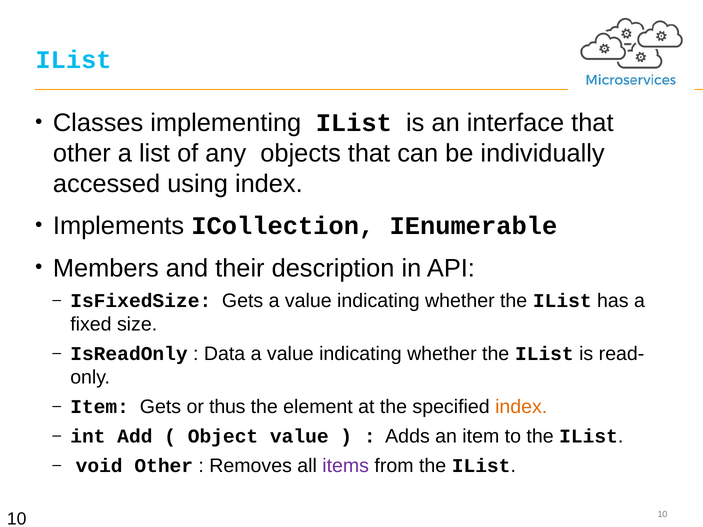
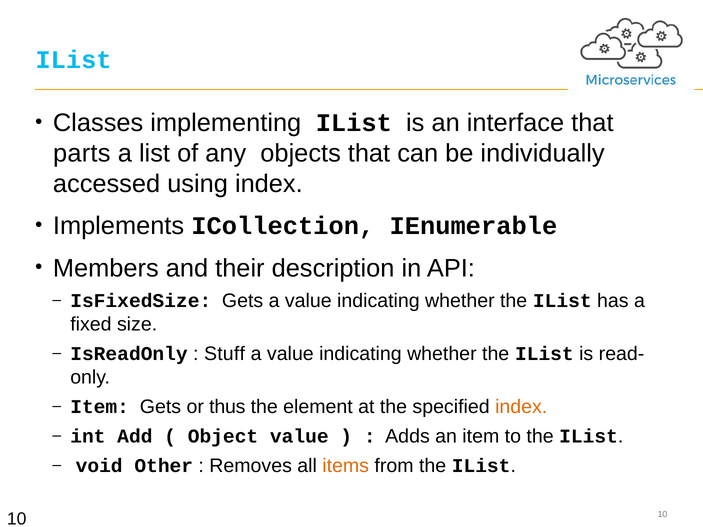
other: other -> parts (82, 154)
Data: Data -> Stuff (225, 354)
items colour: purple -> orange (346, 466)
